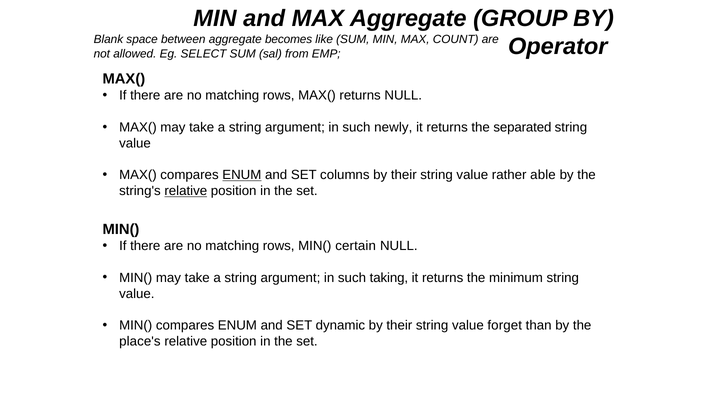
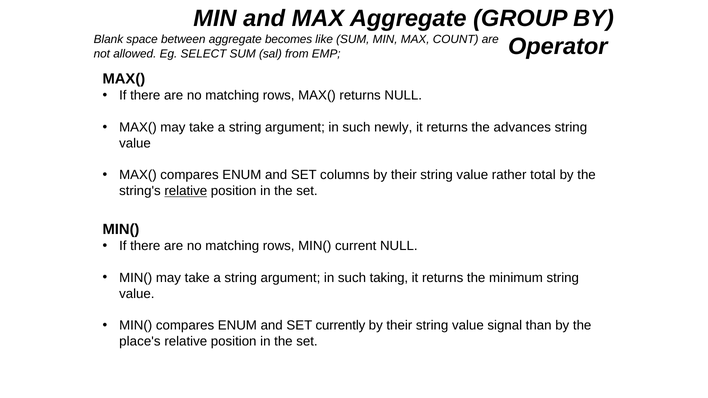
separated: separated -> advances (522, 127)
ENUM underline: present -> none (242, 175)
able: able -> total (543, 175)
certain: certain -> current (356, 246)
dynamic: dynamic -> currently (340, 326)
forget: forget -> signal (505, 326)
